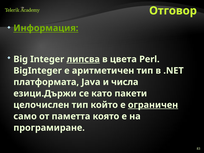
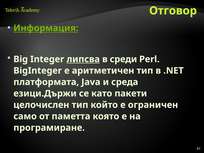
цвета: цвета -> среди (123, 59)
числа: числа -> среда (125, 82)
ограничен underline: present -> none (153, 105)
